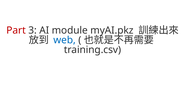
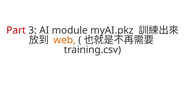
web colour: blue -> orange (65, 40)
